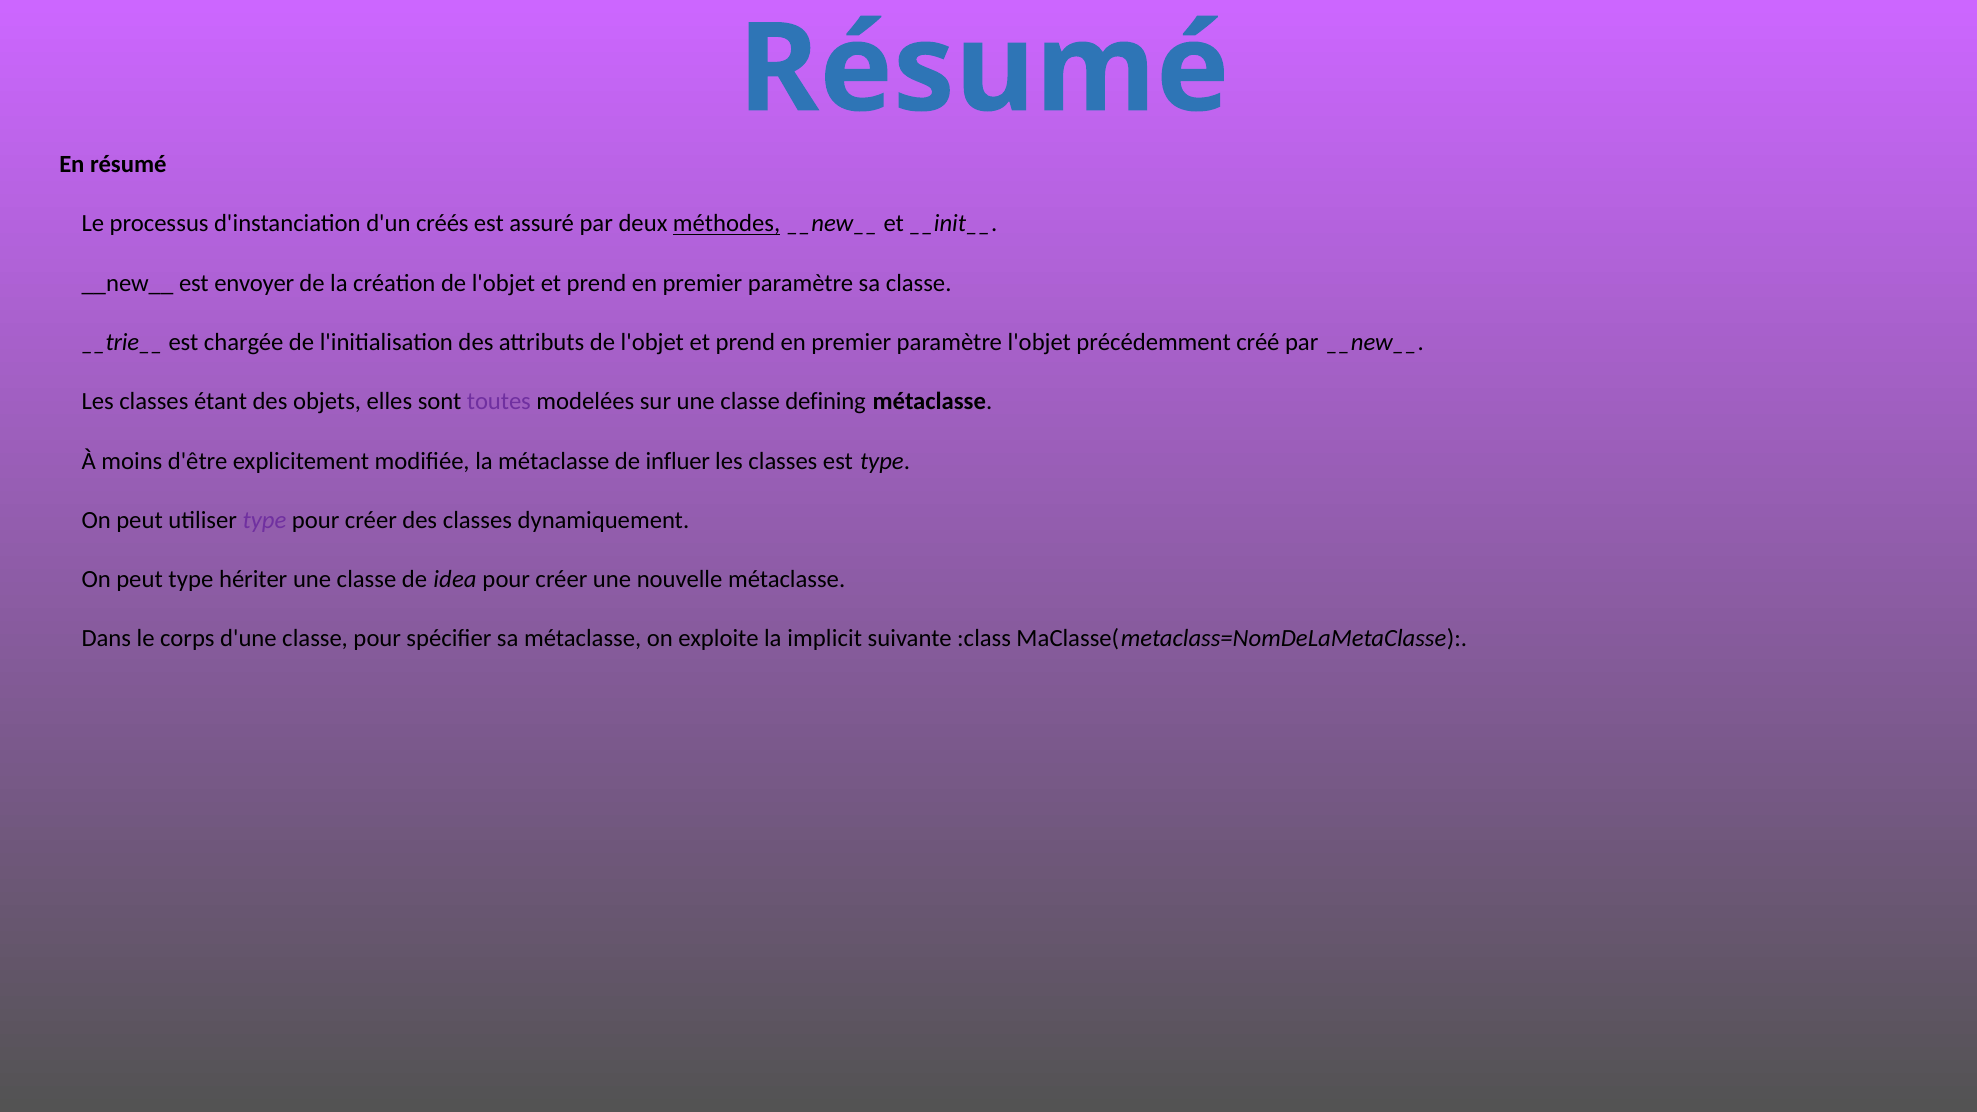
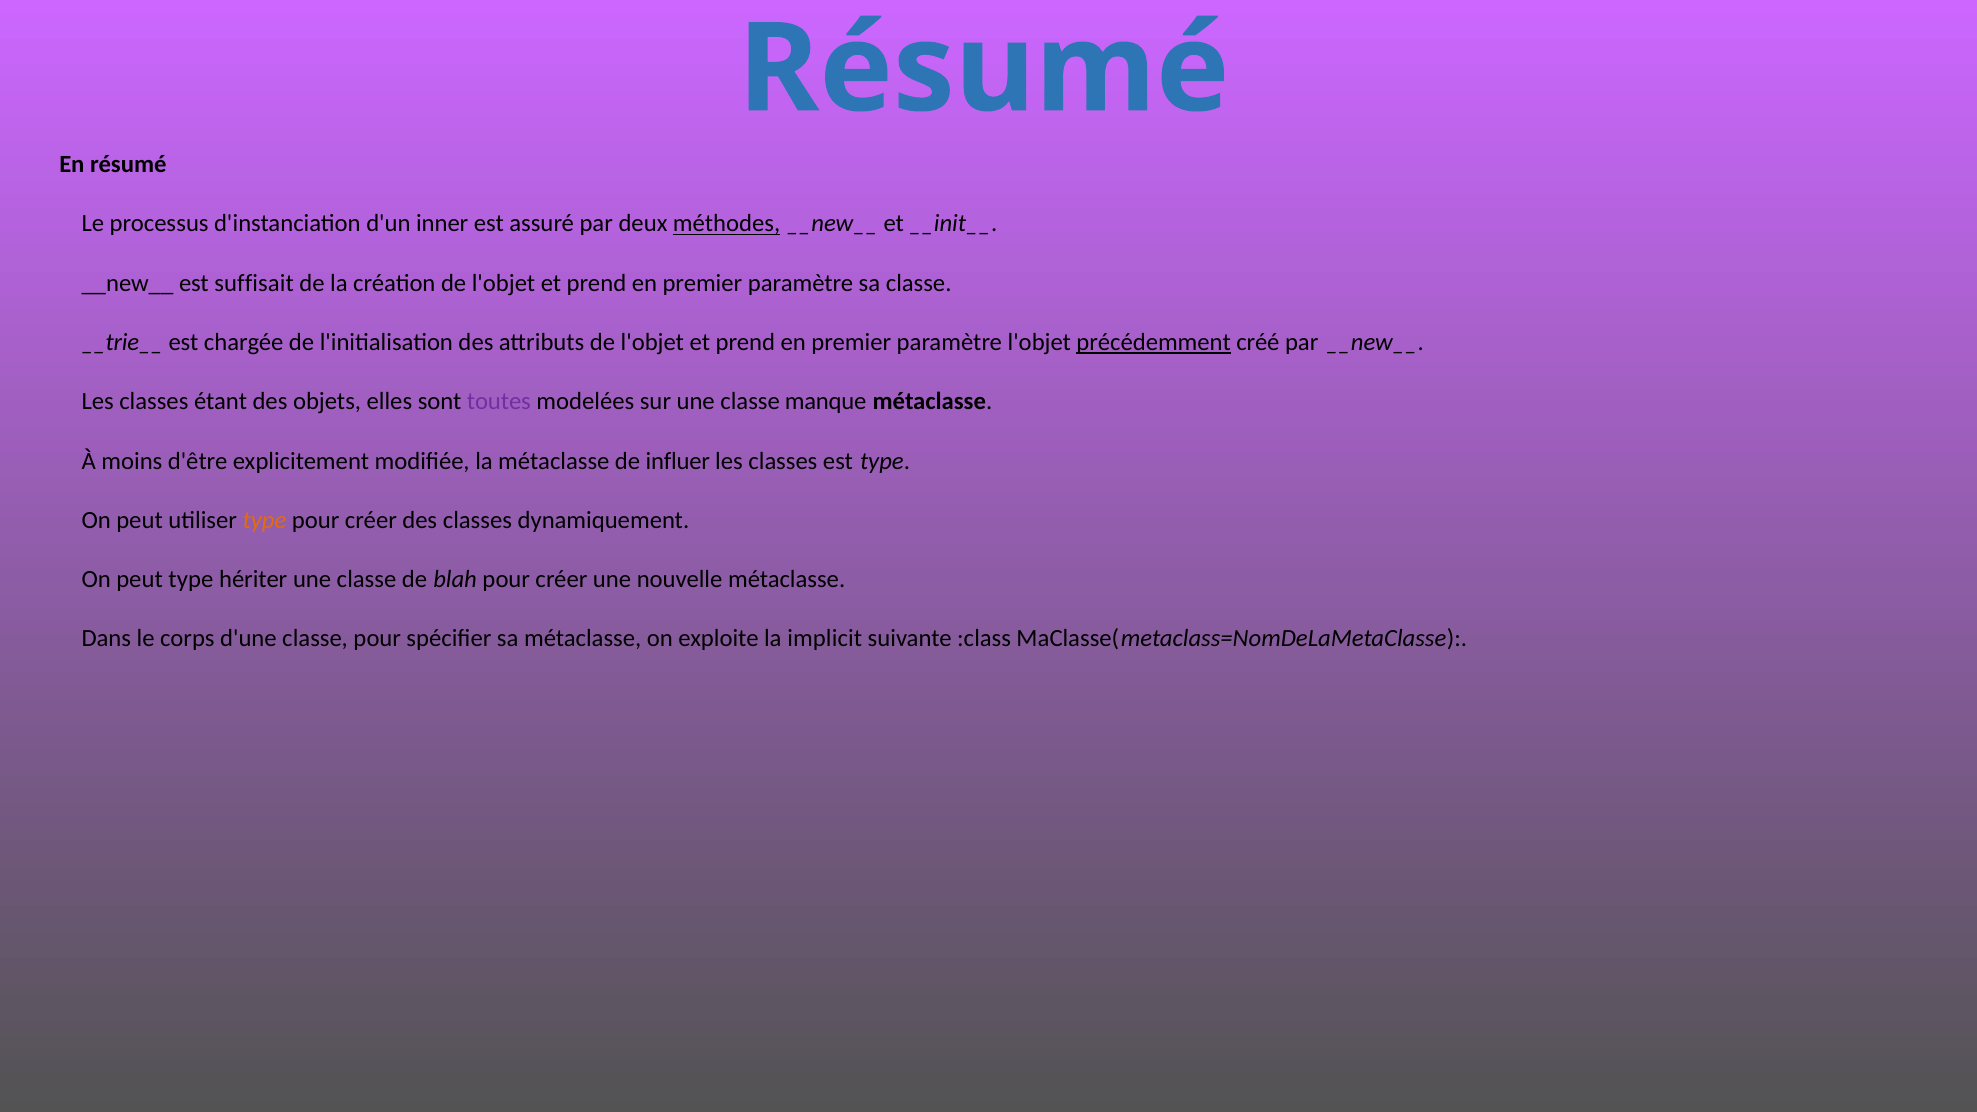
créés: créés -> inner (442, 224)
envoyer: envoyer -> suffisait (254, 283)
précédemment underline: none -> present (1154, 342)
defining: defining -> manque (826, 402)
type colour: purple -> orange (265, 520)
idea: idea -> blah (455, 580)
